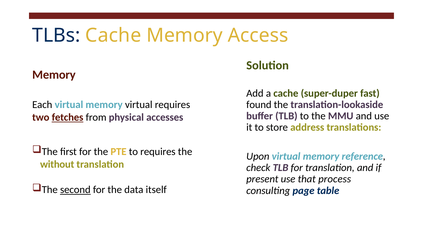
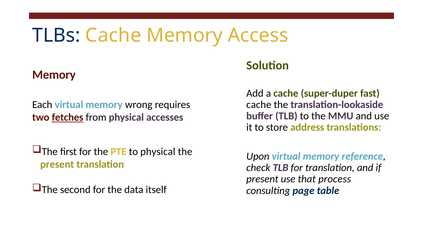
memory virtual: virtual -> wrong (139, 105)
found: found -> cache (259, 105)
to requires: requires -> physical (158, 152)
without: without -> present (57, 164)
second underline: present -> none (75, 190)
